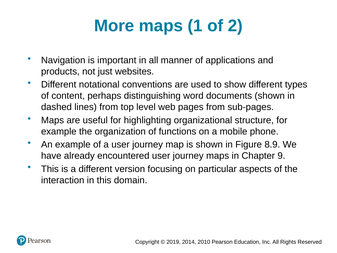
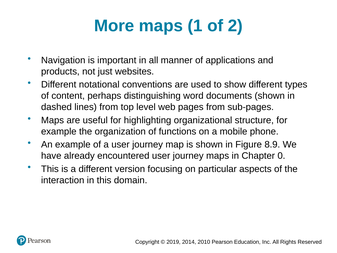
9: 9 -> 0 (281, 156)
